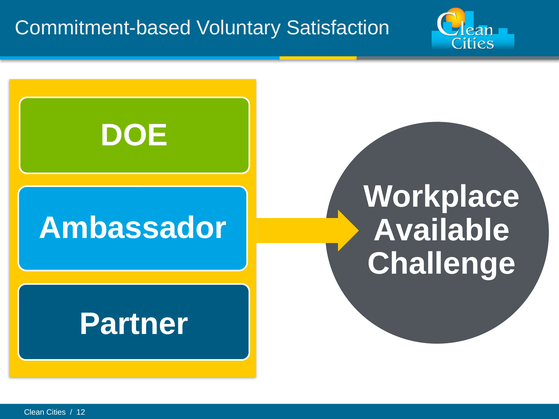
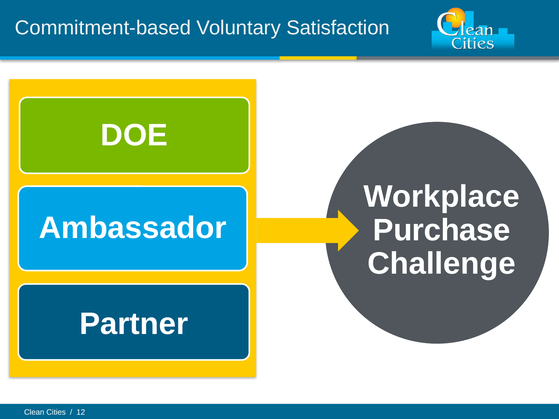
Available: Available -> Purchase (442, 230)
